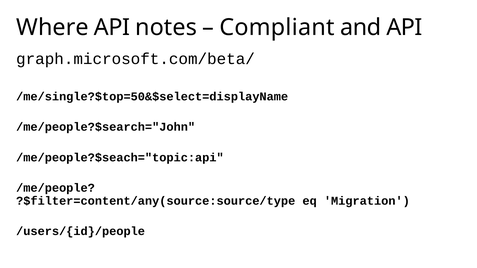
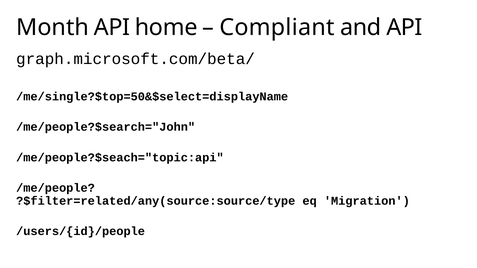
Where: Where -> Month (53, 27)
notes: notes -> home (166, 27)
?$filter=content/any(source:source/type: ?$filter=content/any(source:source/type -> ?$filter=related/any(source:source/type (156, 201)
